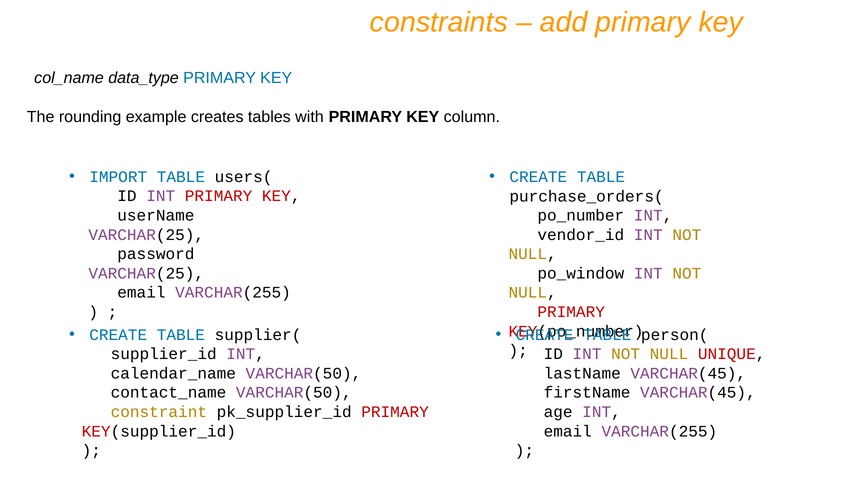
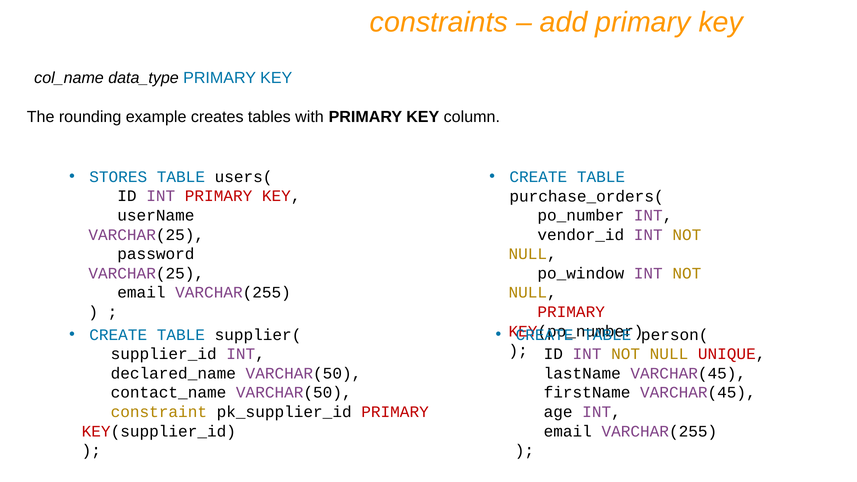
IMPORT: IMPORT -> STORES (118, 177)
calendar_name: calendar_name -> declared_name (173, 373)
